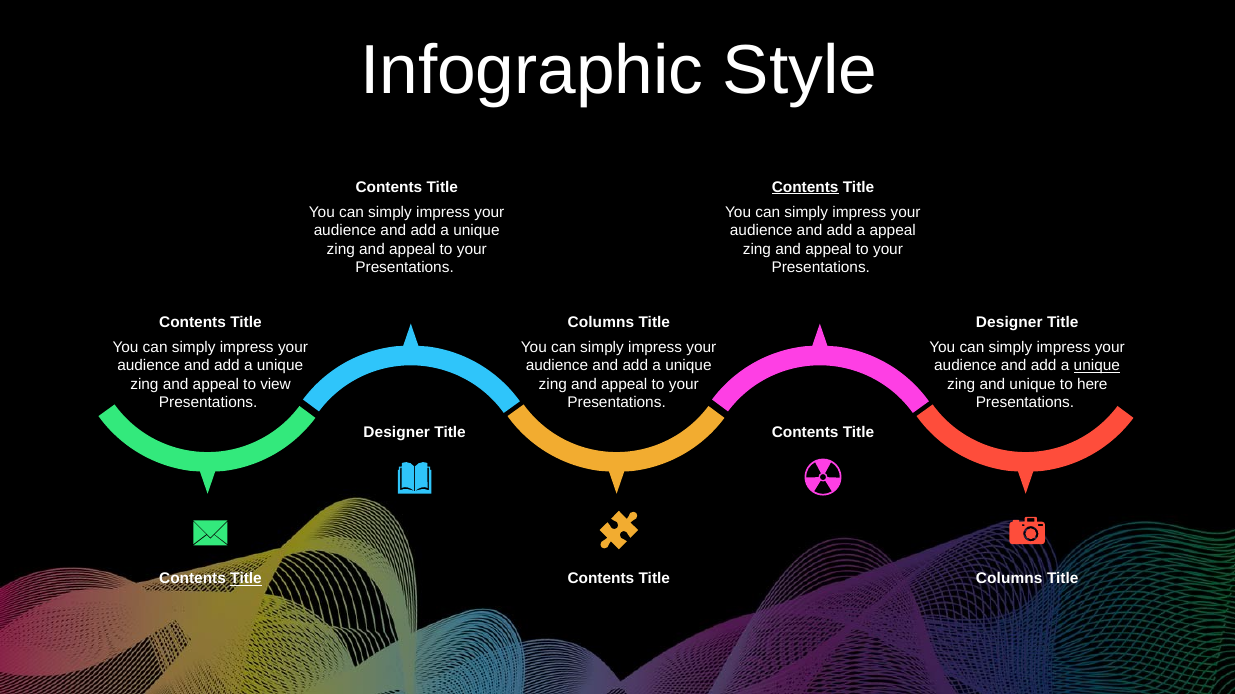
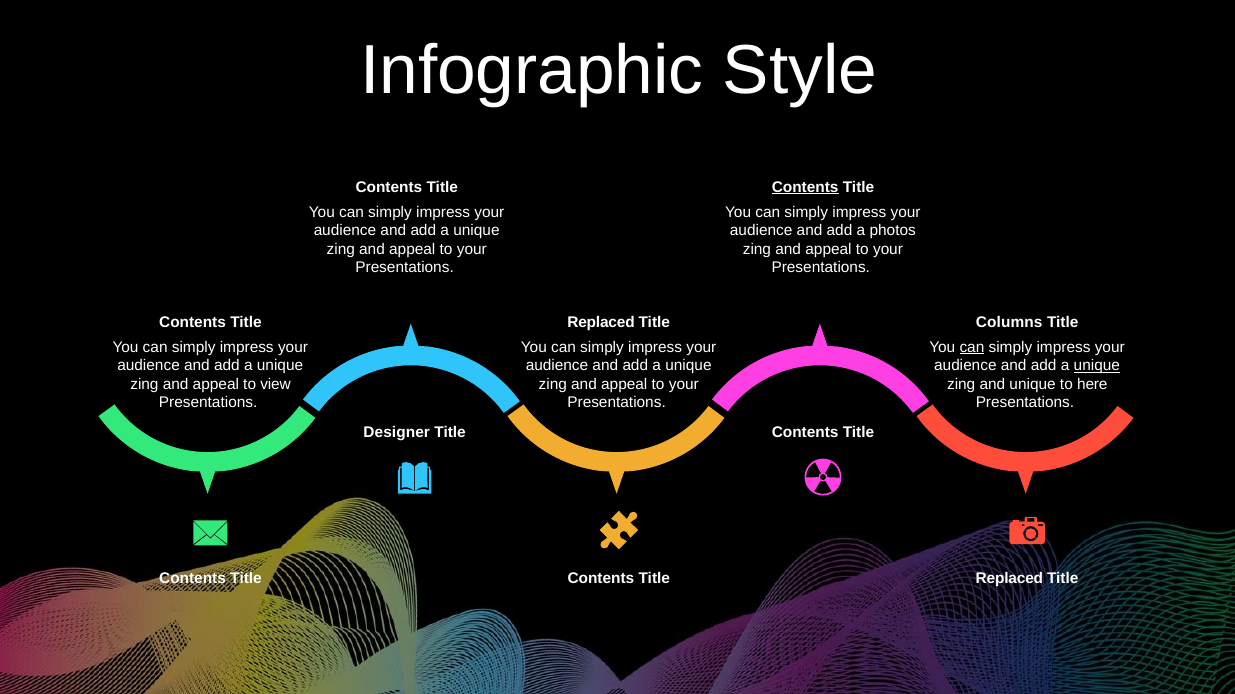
a appeal: appeal -> photos (893, 231)
Columns: Columns -> Replaced (601, 323)
Designer: Designer -> Columns (1009, 323)
can underline: none -> present (972, 347)
Title Columns: Columns -> Replaced (1009, 579)
Title underline: present -> none (246, 579)
